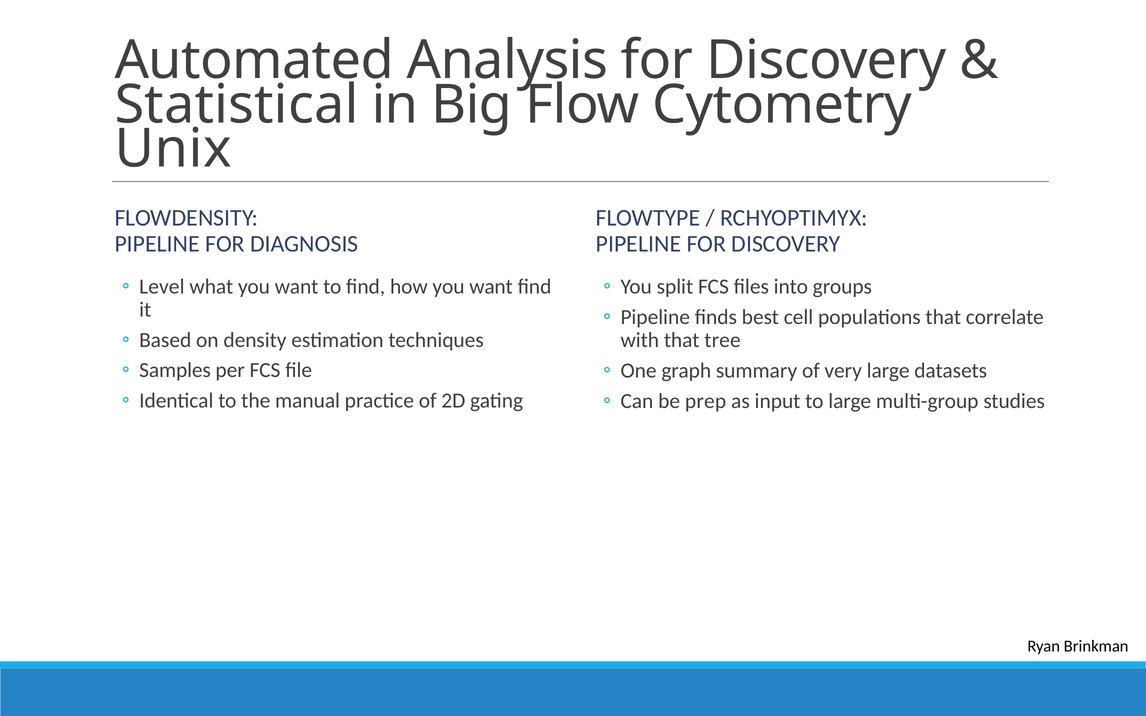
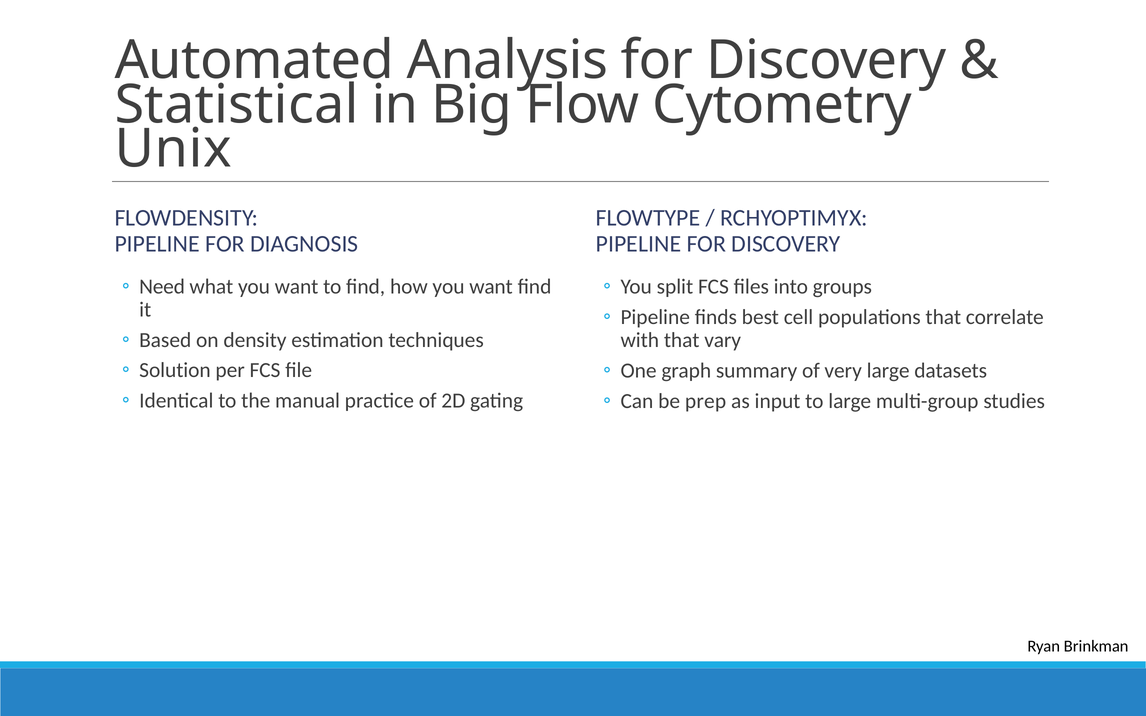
Level: Level -> Need (162, 287)
tree: tree -> vary (723, 340)
Samples: Samples -> Solution (175, 371)
